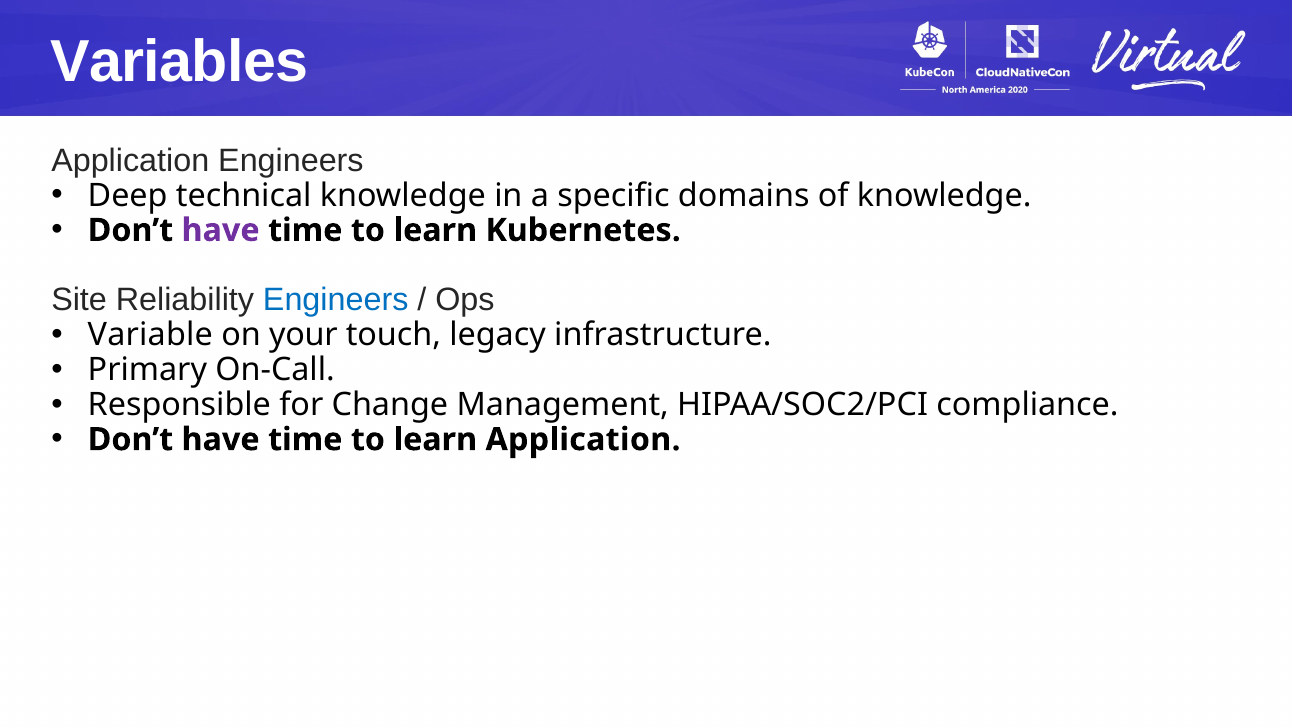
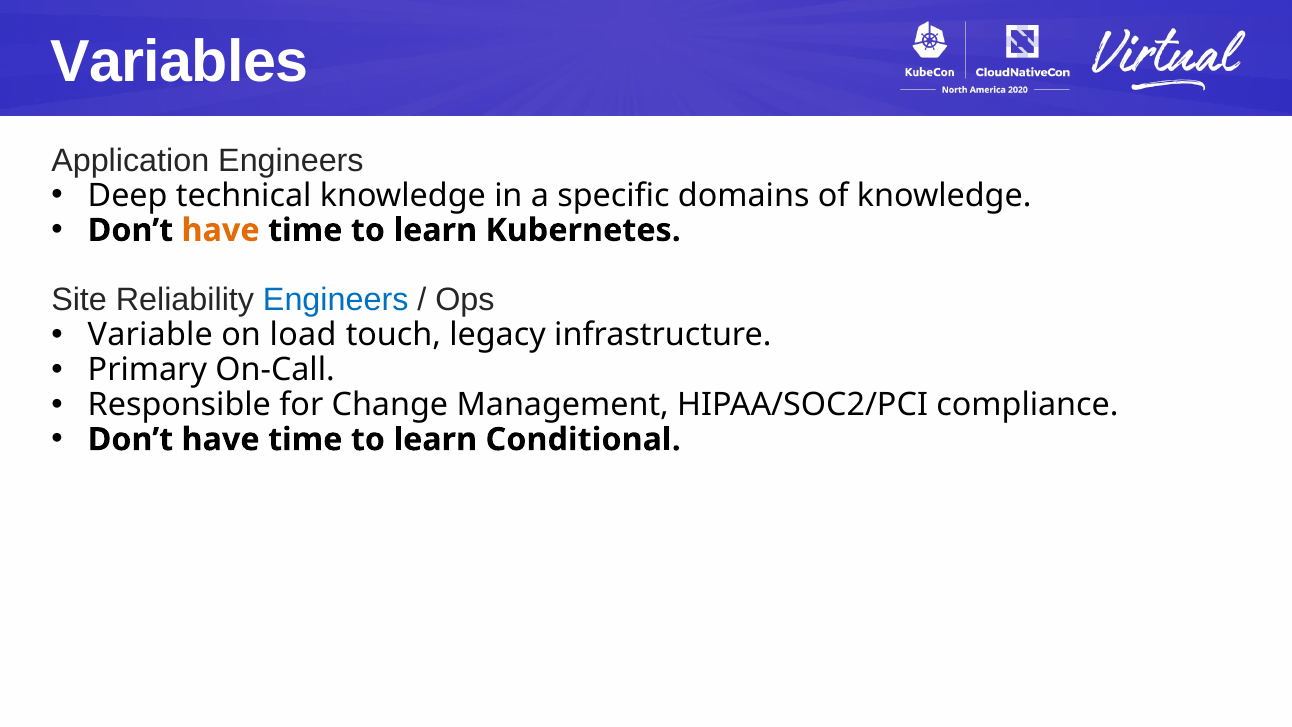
have colour: purple -> orange (221, 230)
your: your -> load (303, 335)
learn Application: Application -> Conditional (583, 439)
